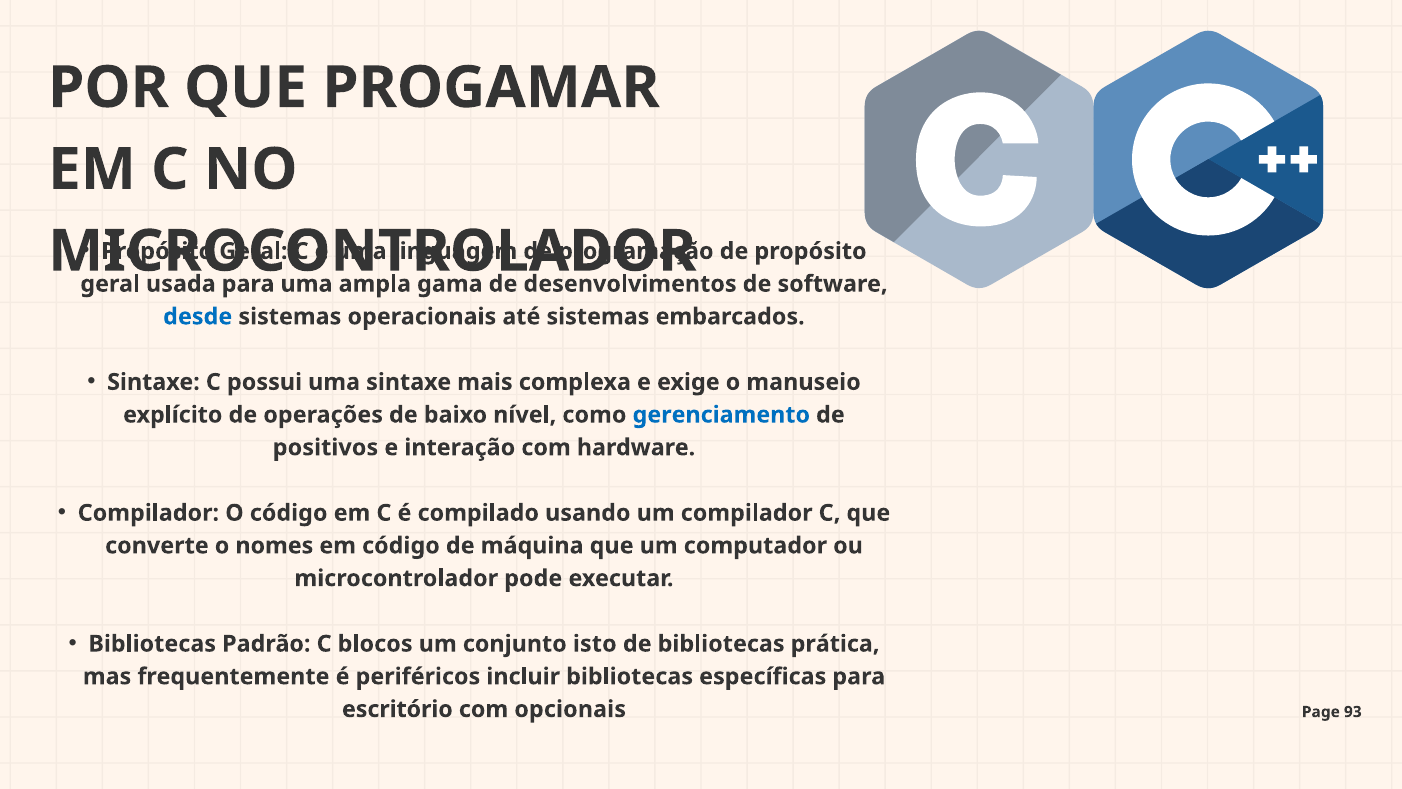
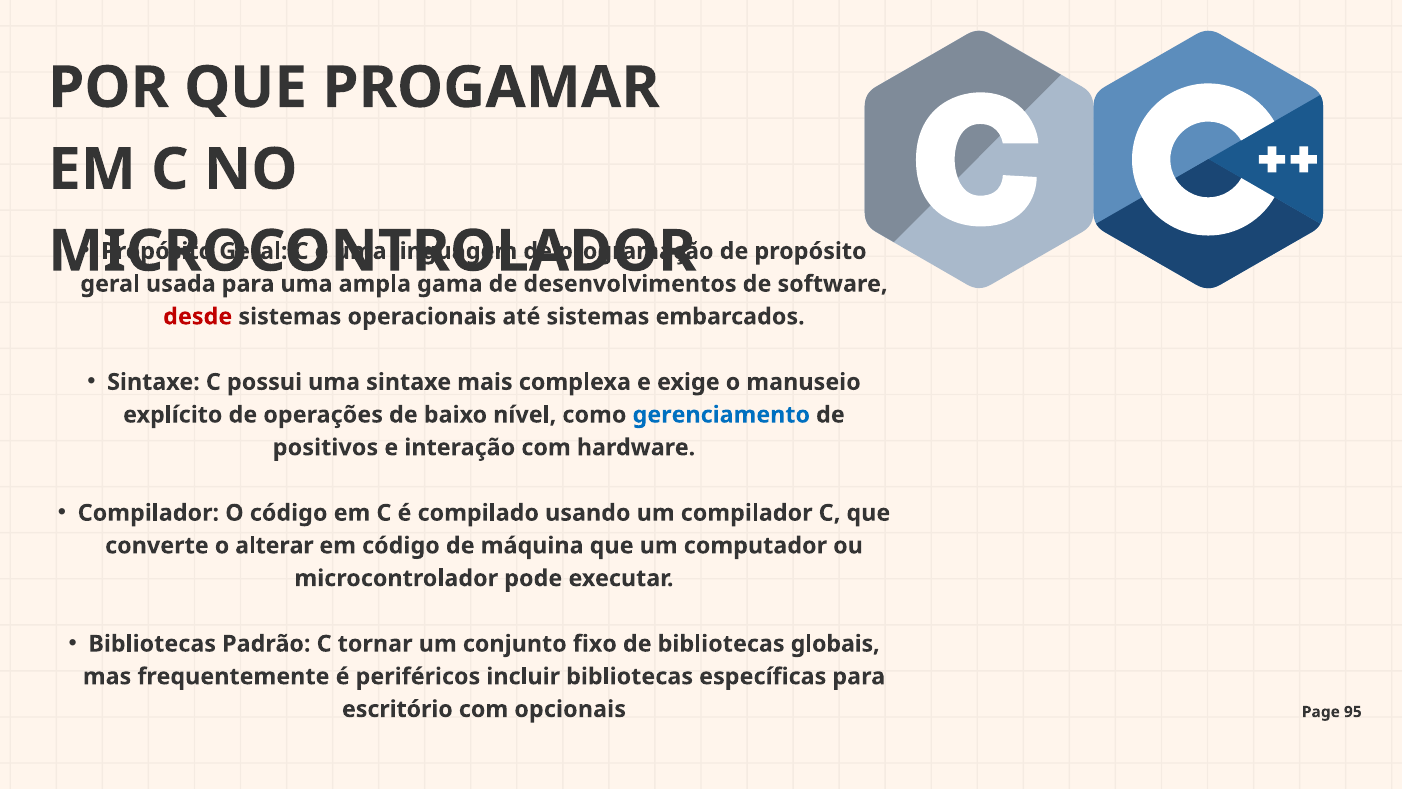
desde colour: blue -> red (198, 317)
nomes: nomes -> alterar (274, 545)
blocos: blocos -> tornar (375, 644)
isto: isto -> fixo (595, 644)
prática: prática -> globais (835, 644)
93: 93 -> 95 (1353, 712)
